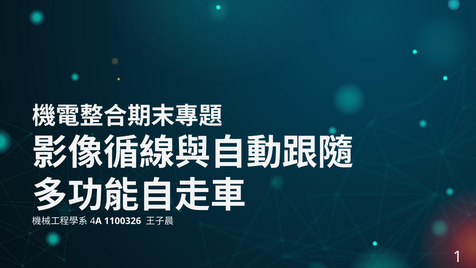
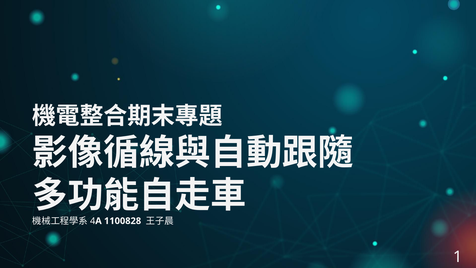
1100326: 1100326 -> 1100828 (123, 221)
